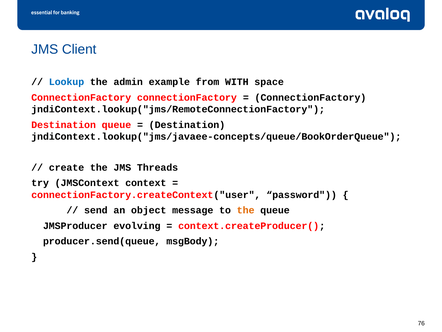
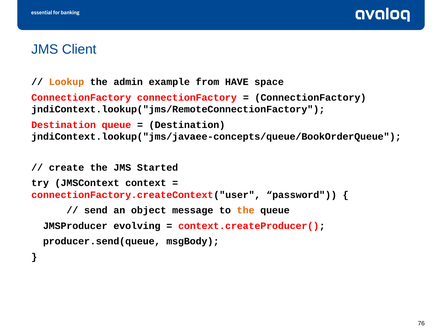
Lookup colour: blue -> orange (67, 82)
WITH: WITH -> HAVE (237, 82)
Threads: Threads -> Started (158, 167)
